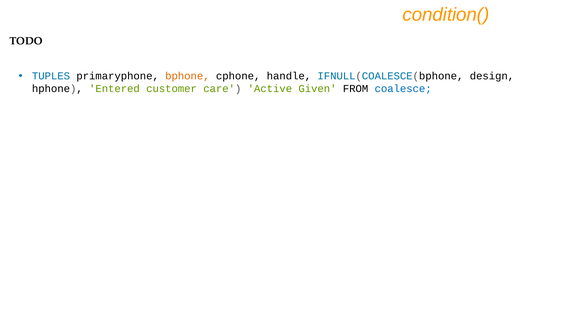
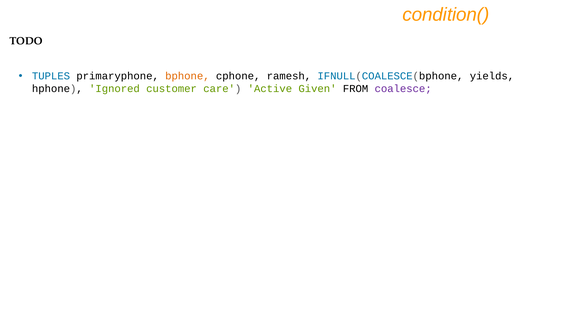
handle: handle -> ramesh (289, 76)
design: design -> yields (492, 76)
Entered: Entered -> Ignored (114, 89)
coalesce colour: blue -> purple (403, 89)
